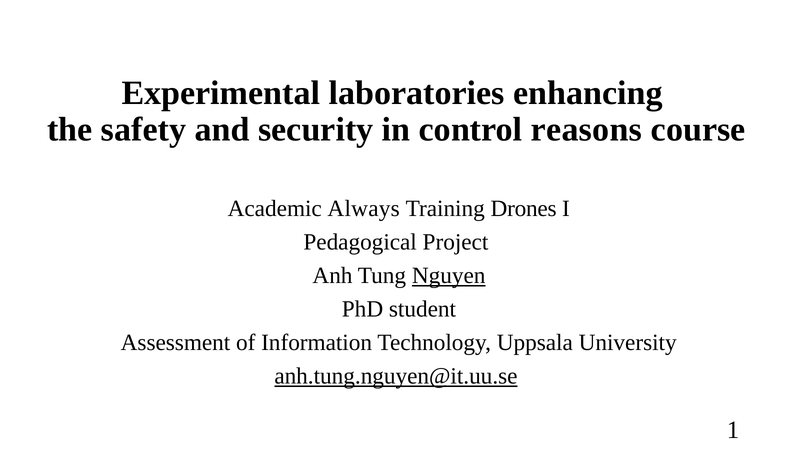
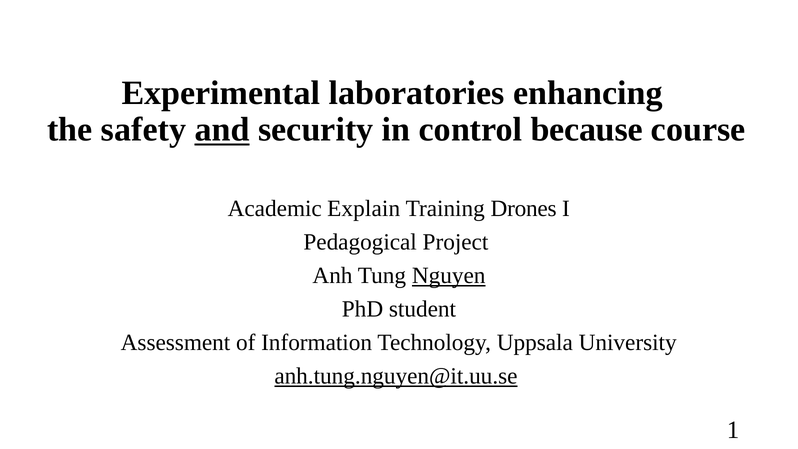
and underline: none -> present (222, 130)
reasons: reasons -> because (587, 130)
Always: Always -> Explain (364, 209)
